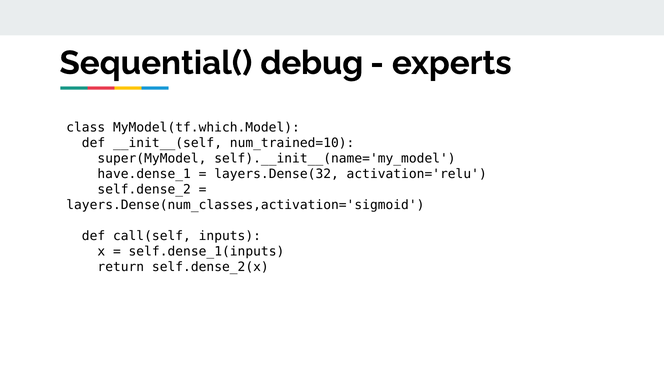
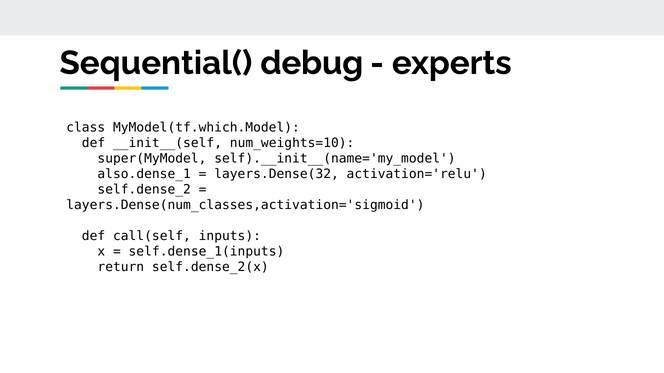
num_trained=10: num_trained=10 -> num_weights=10 (292, 143)
have.dense_1: have.dense_1 -> also.dense_1 (144, 174)
